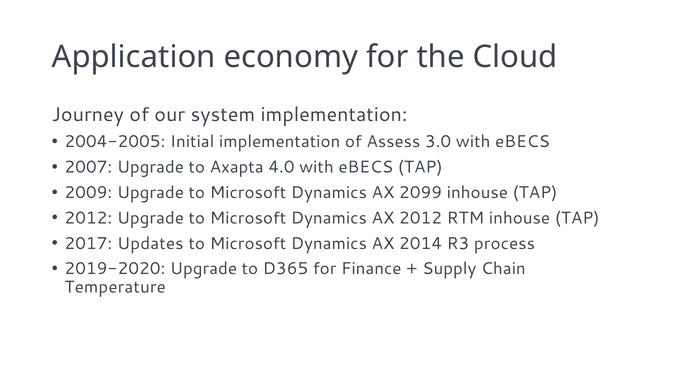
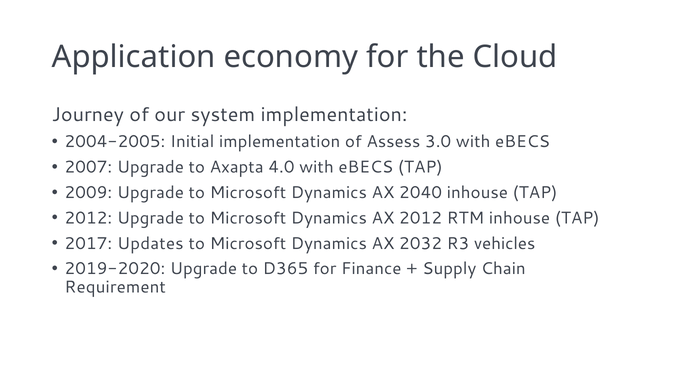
2099: 2099 -> 2040 (421, 193)
2014: 2014 -> 2032 (421, 243)
process: process -> vehicles (505, 243)
Temperature: Temperature -> Requirement (115, 287)
